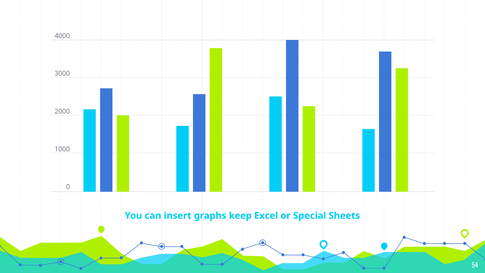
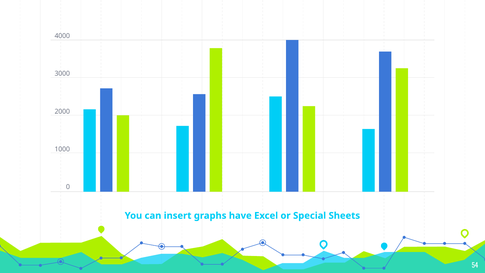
keep: keep -> have (240, 216)
